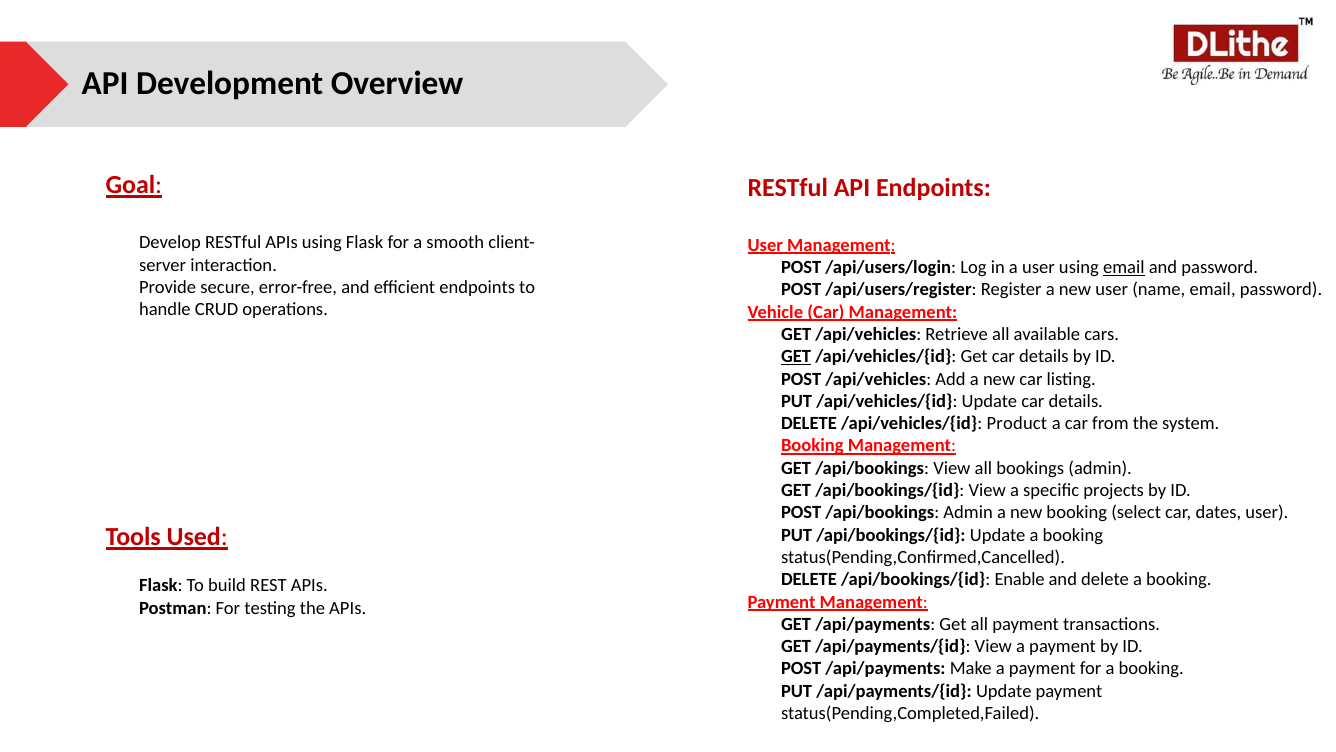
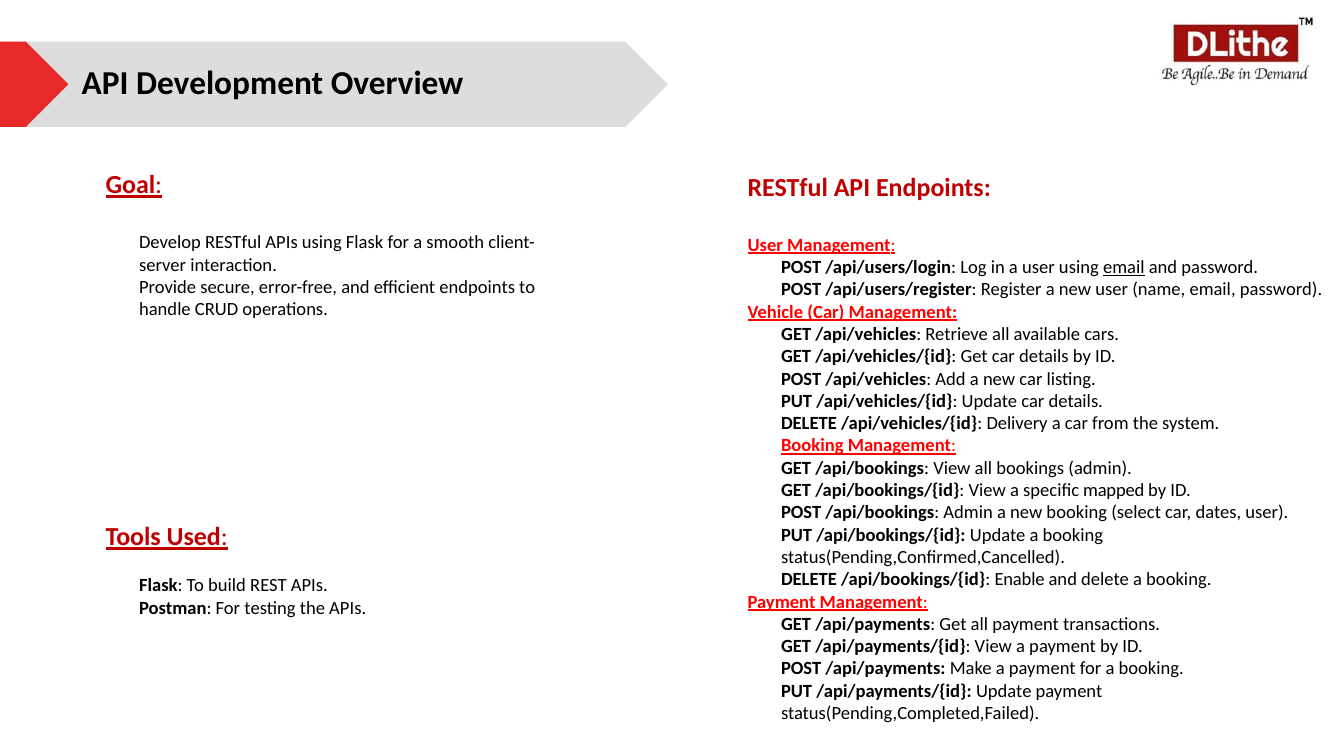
GET underline: present -> none (796, 356)
Product: Product -> Delivery (1017, 423)
projects: projects -> mapped (1114, 490)
